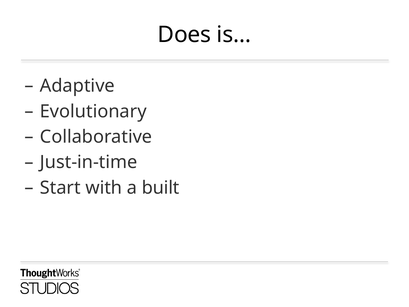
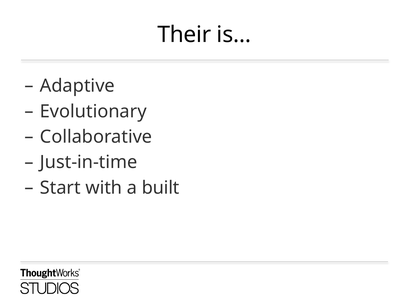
Does: Does -> Their (184, 35)
